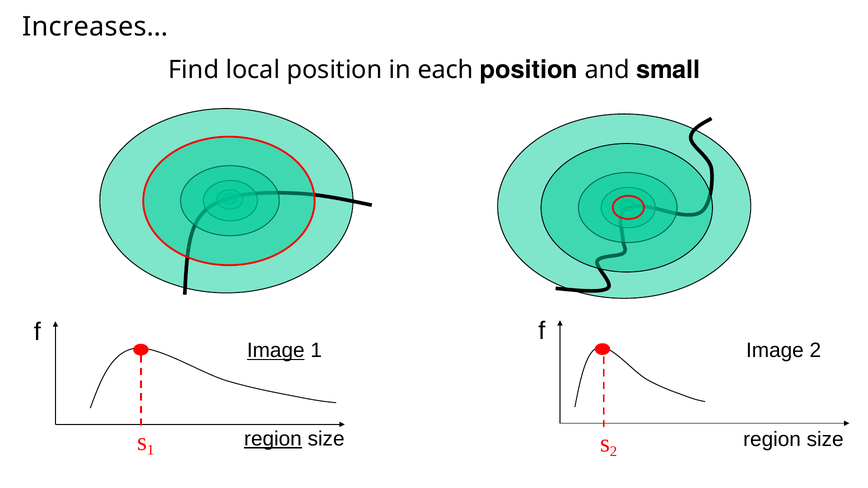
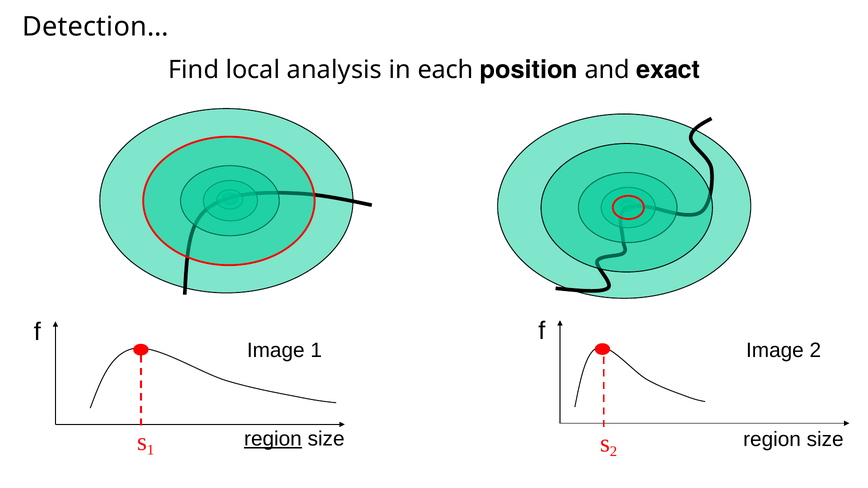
Increases…: Increases… -> Detection… (95, 27)
local position: position -> analysis (334, 70)
small: small -> exact (668, 70)
Image underline: present -> none (276, 351)
